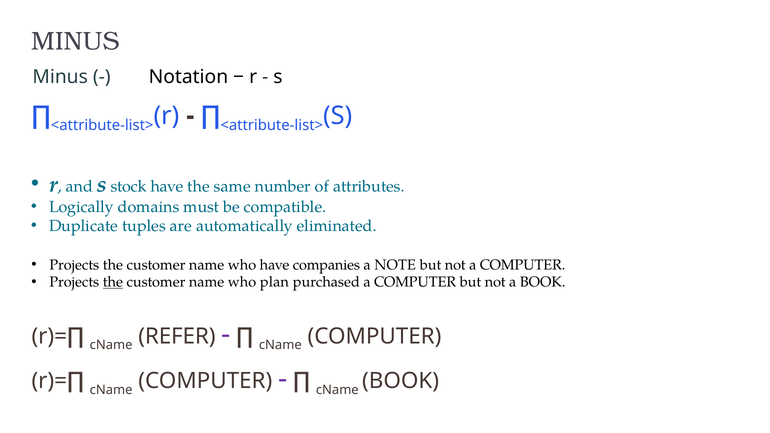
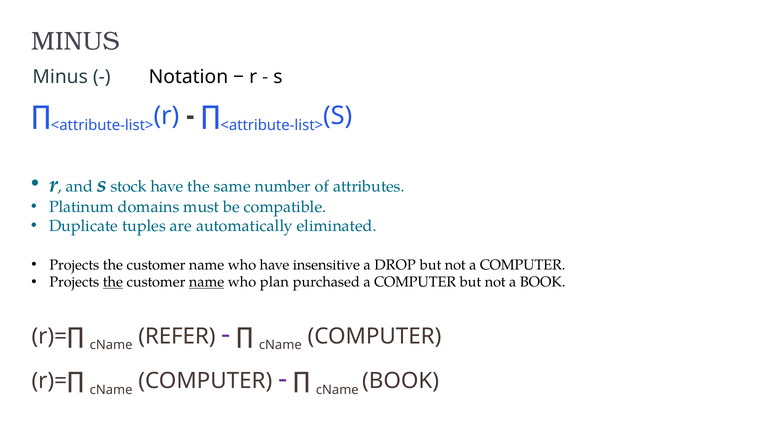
Logically: Logically -> Platinum (81, 207)
companies: companies -> insensitive (326, 265)
NOTE: NOTE -> DROP (395, 265)
name underline: none -> present (207, 282)
